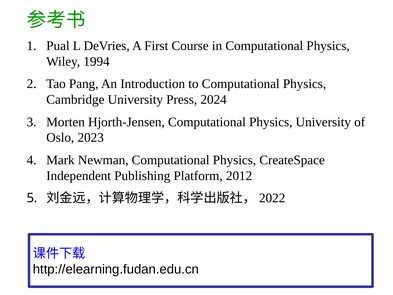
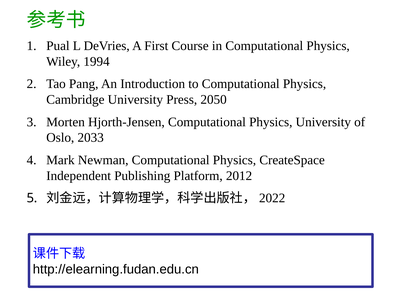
2024: 2024 -> 2050 (214, 100)
2023: 2023 -> 2033 (91, 138)
